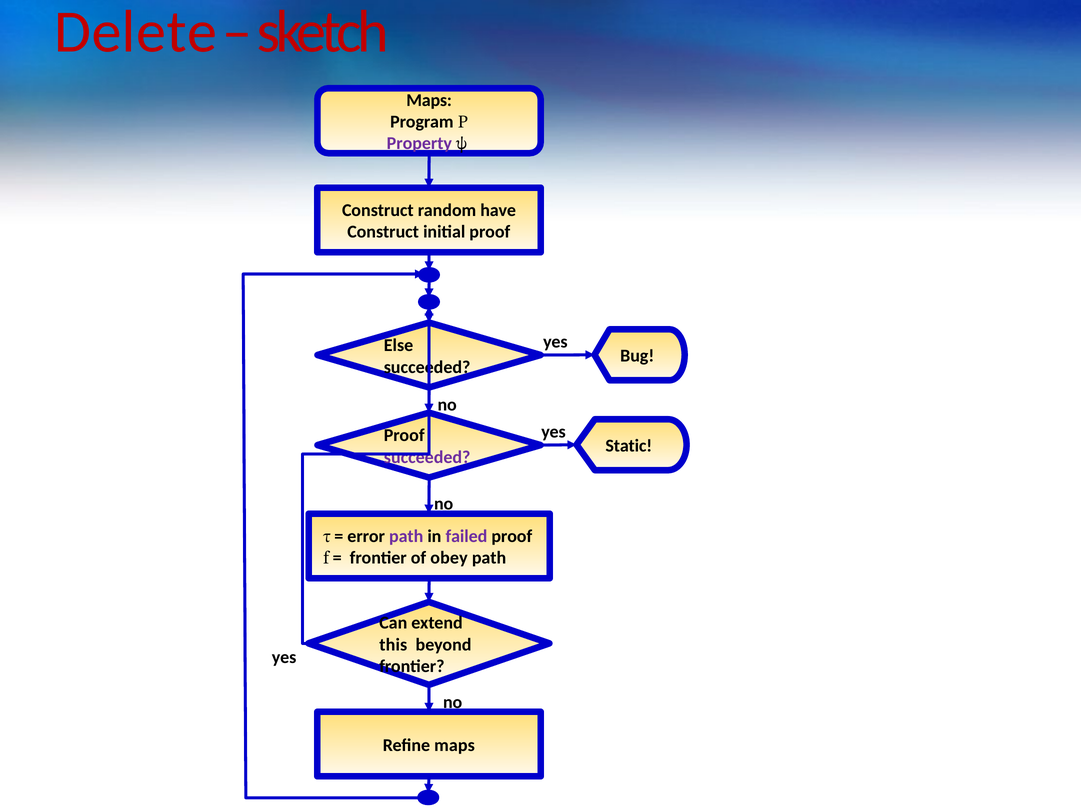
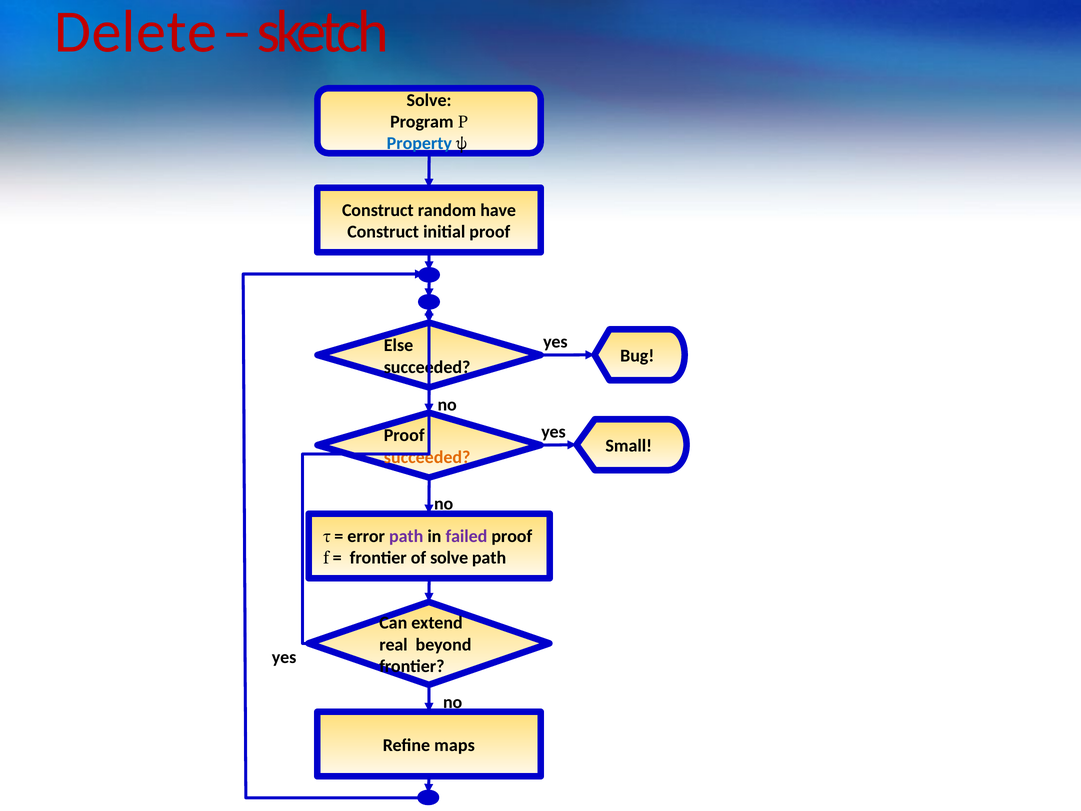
Maps: Maps -> Solve (429, 100)
Property colour: purple -> blue (419, 143)
Static: Static -> Small (629, 446)
succeeded colour: purple -> orange (427, 457)
of obey: obey -> solve (449, 558)
this: this -> real (393, 644)
